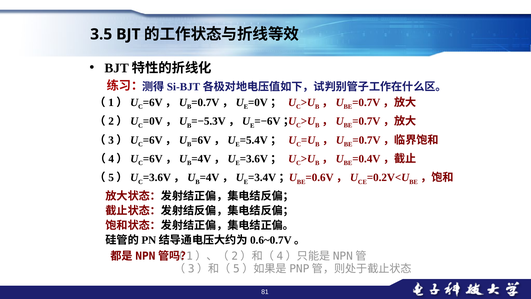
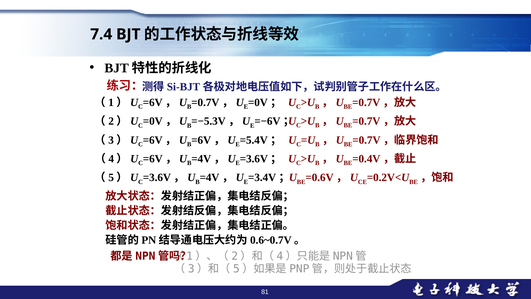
3.5: 3.5 -> 7.4 (101, 34)
